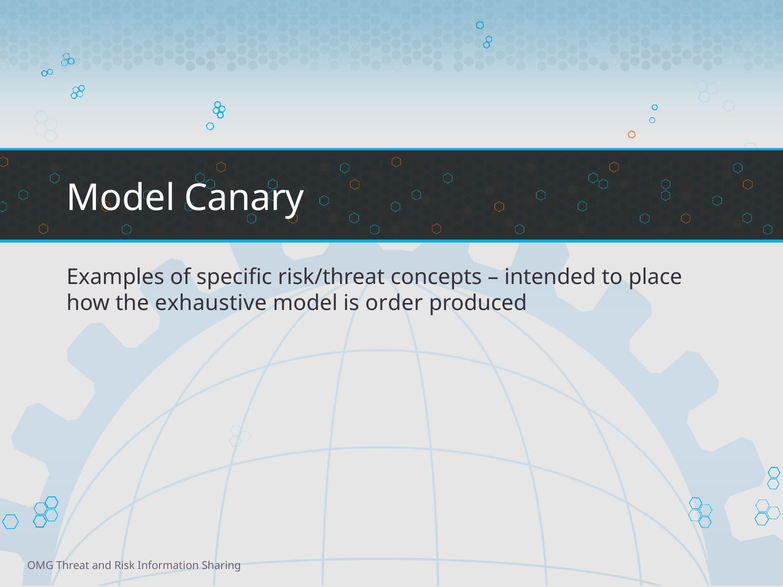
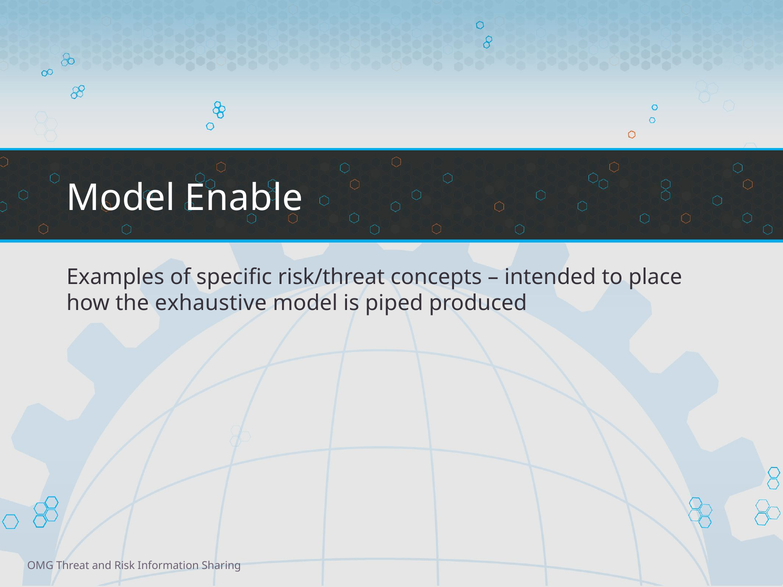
Canary: Canary -> Enable (244, 198)
order: order -> piped (394, 303)
